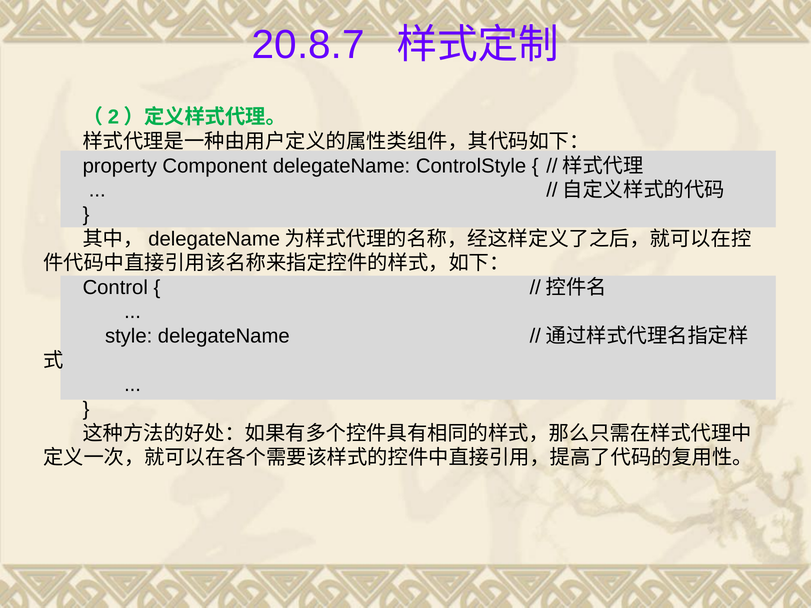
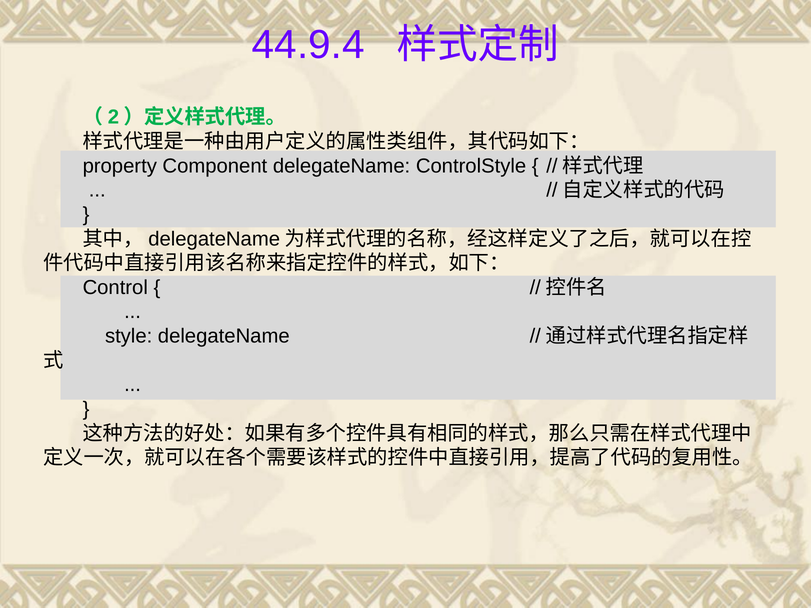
20.8.7: 20.8.7 -> 44.9.4 (308, 45)
